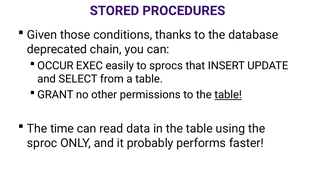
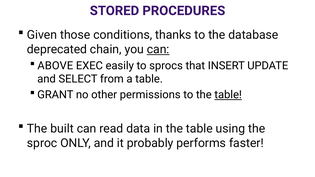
can underline: none -> present (158, 49)
OCCUR: OCCUR -> ABOVE (55, 66)
time: time -> built (62, 129)
